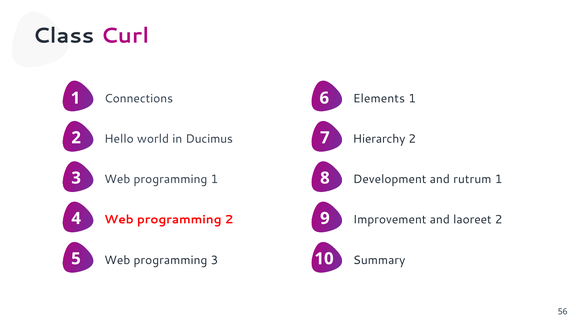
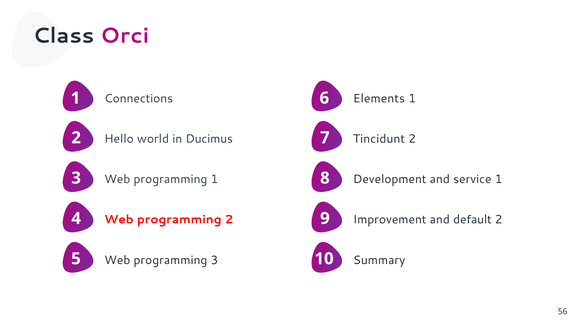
Curl: Curl -> Orci (125, 36)
Hierarchy: Hierarchy -> Tincidunt (379, 139)
rutrum: rutrum -> service (472, 179)
laoreet: laoreet -> default (472, 220)
